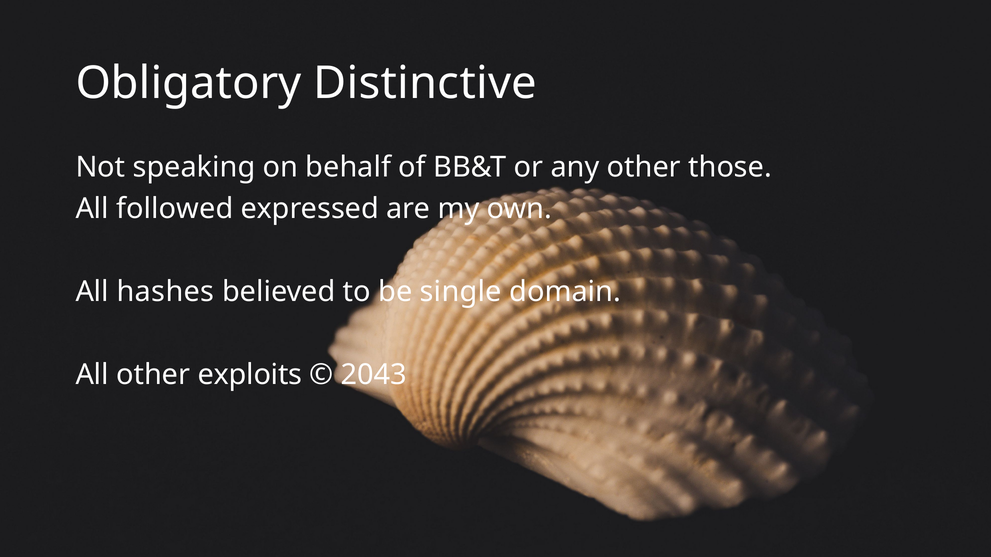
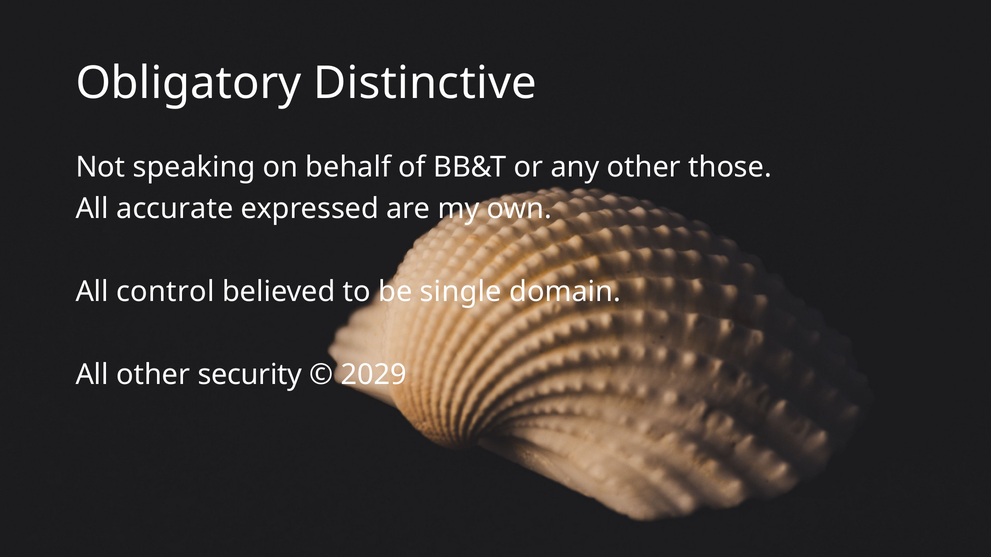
followed: followed -> accurate (175, 209)
hashes: hashes -> control (165, 292)
exploits: exploits -> security (250, 375)
2043: 2043 -> 2029 (374, 375)
